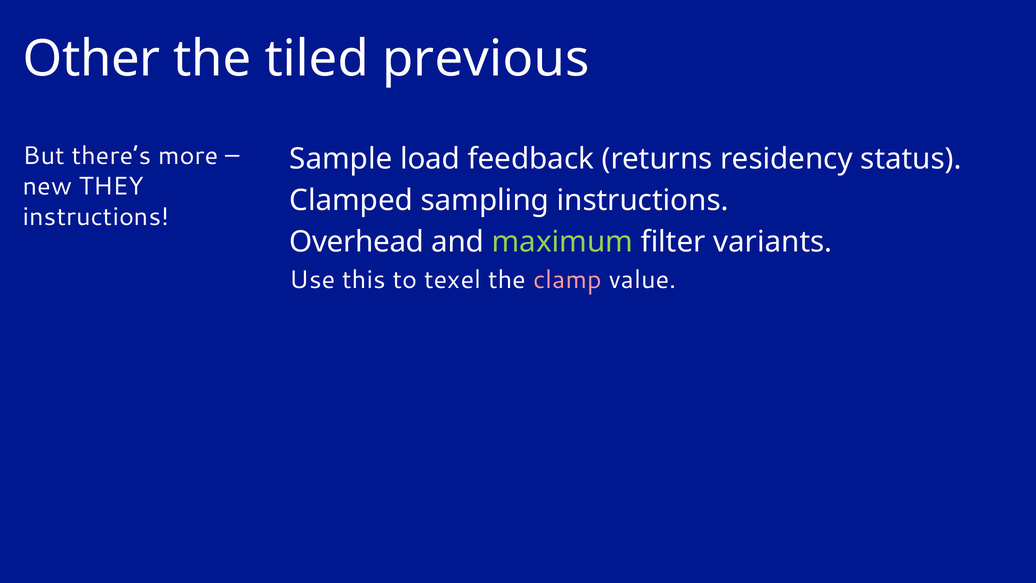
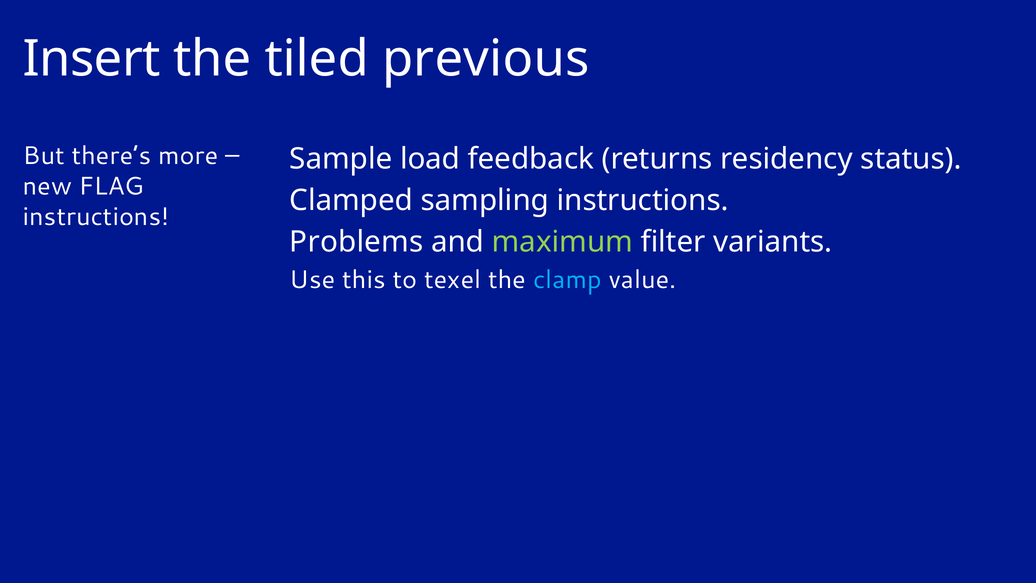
Other: Other -> Insert (92, 59)
THEY: THEY -> FLAG (111, 186)
Overhead: Overhead -> Problems (356, 242)
clamp colour: pink -> light blue (567, 280)
